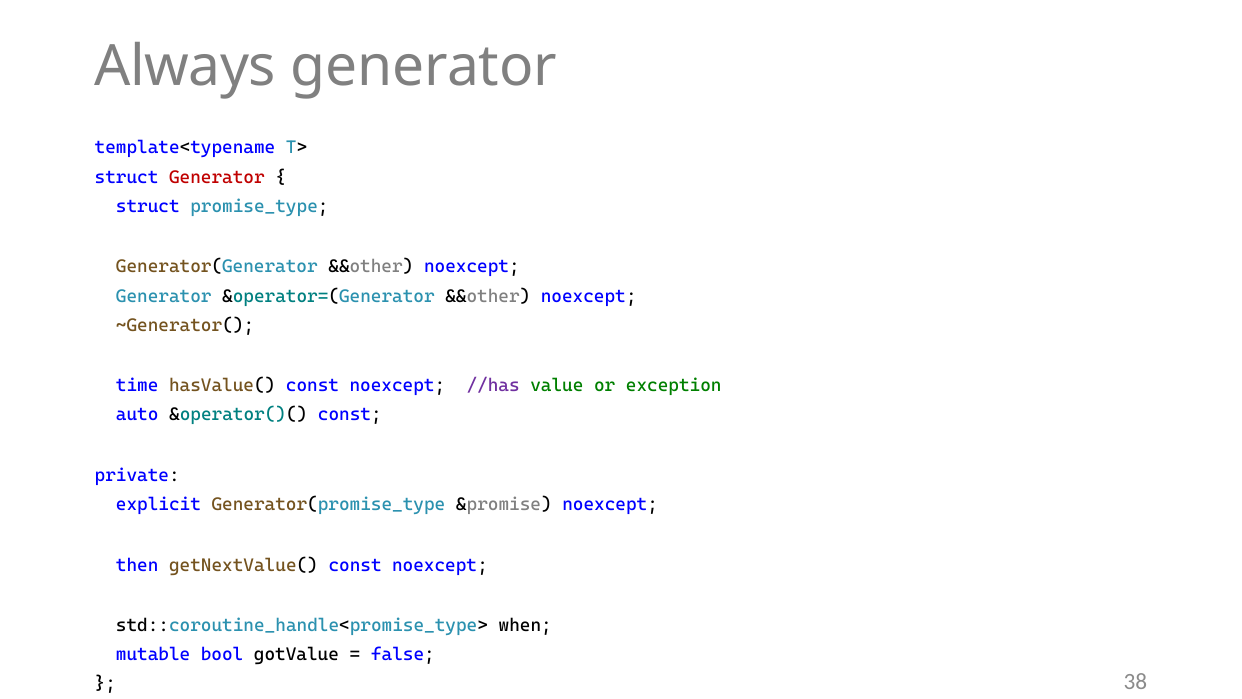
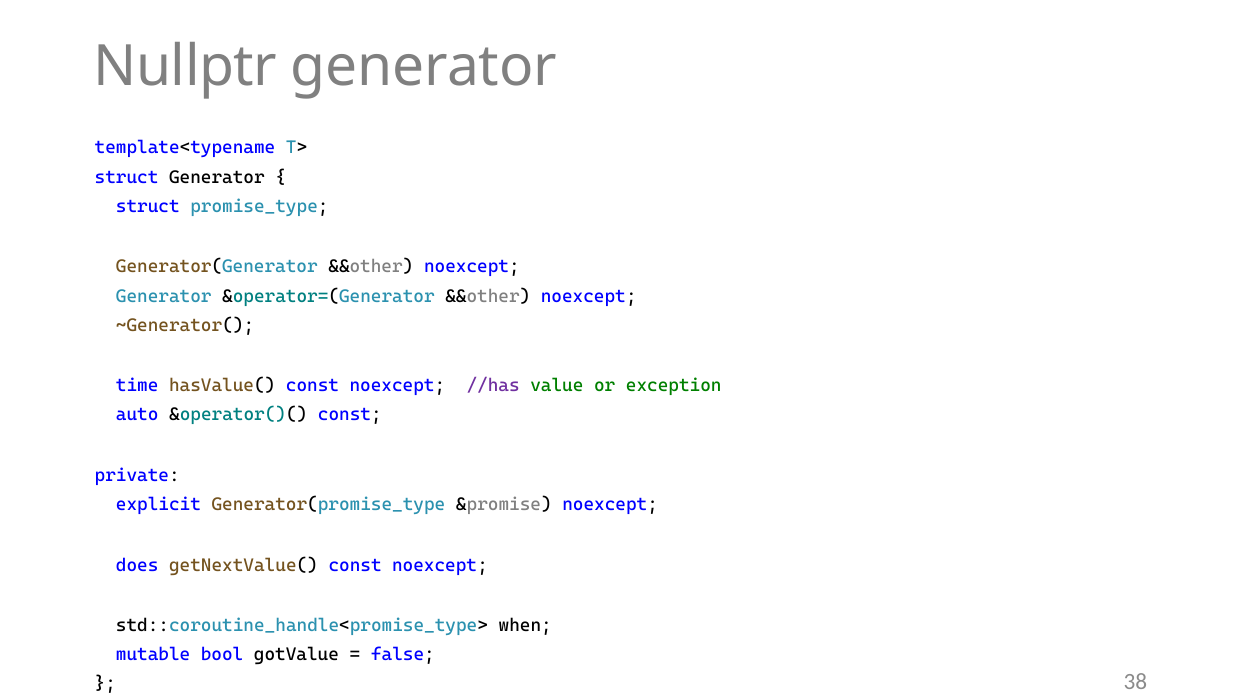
Always: Always -> Nullptr (185, 67)
Generator colour: red -> black (217, 177)
then: then -> does (137, 565)
